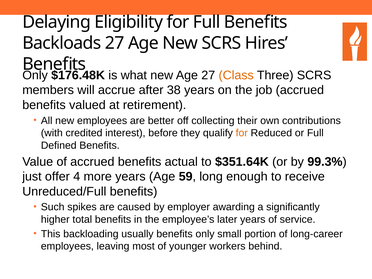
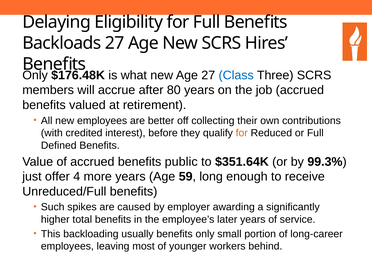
Class colour: orange -> blue (236, 75)
38: 38 -> 80 (174, 90)
actual: actual -> public (181, 162)
